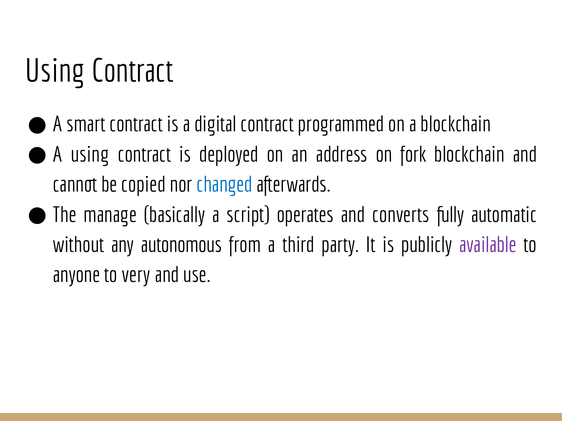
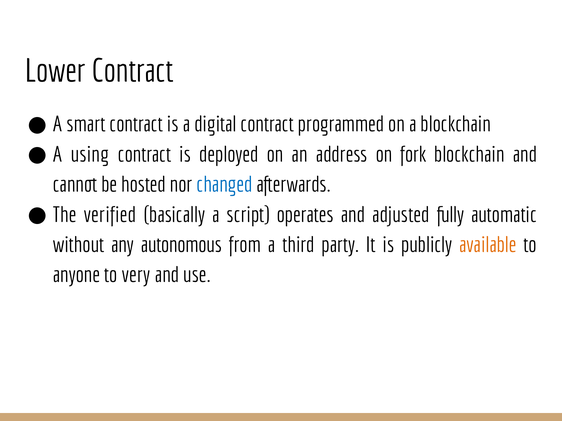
Using: Using -> Lower (55, 71)
copied: copied -> hosted (144, 185)
manage: manage -> verified (110, 215)
converts: converts -> adjusted (401, 215)
available colour: purple -> orange (488, 245)
